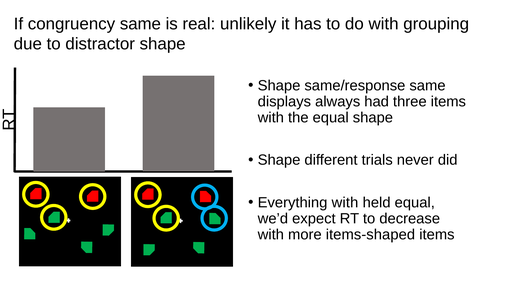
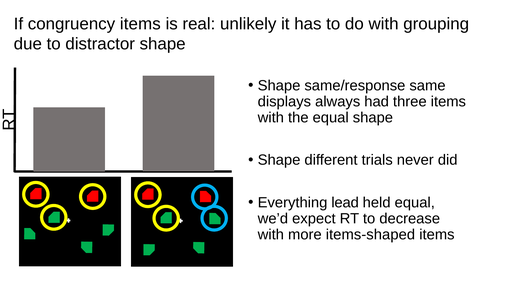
congruency same: same -> items (140, 24)
Everything with: with -> lead (345, 203)
